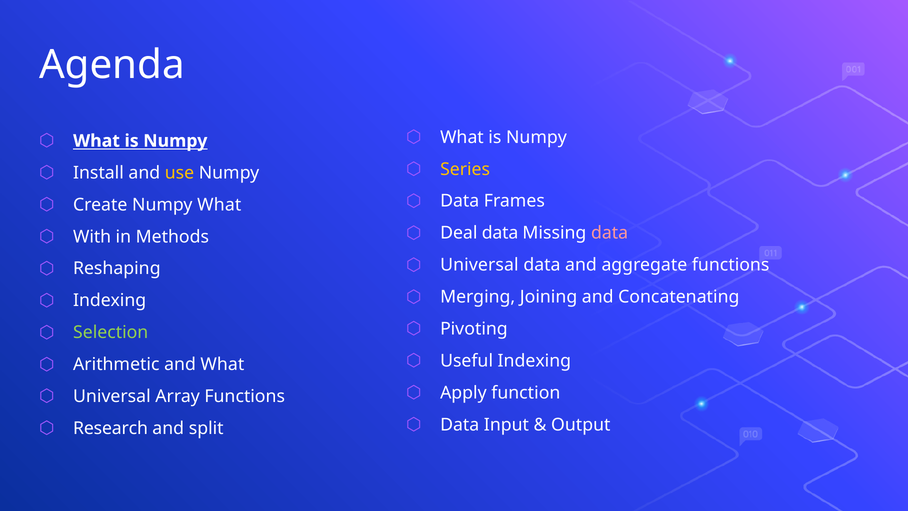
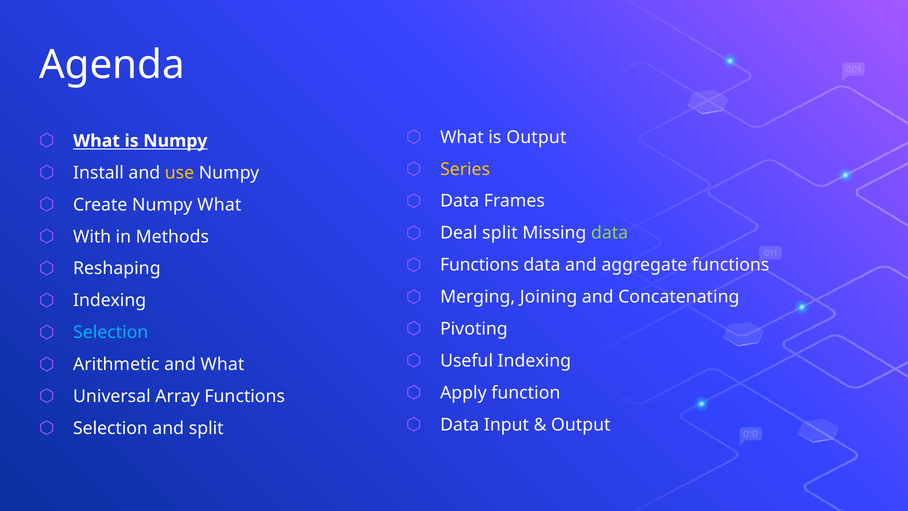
Numpy: Numpy -> Output (536, 137)
Deal data: data -> split (500, 233)
data colour: pink -> light green (610, 233)
Universal: Universal -> Functions (480, 265)
Selection colour: light green -> light blue (111, 332)
Research: Research -> Selection (110, 428)
